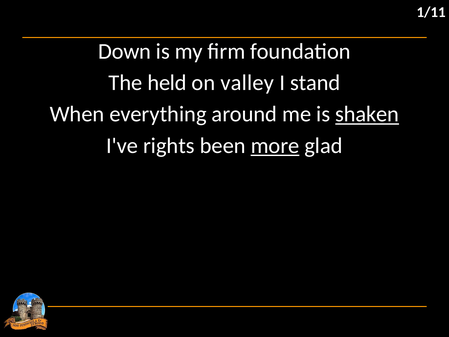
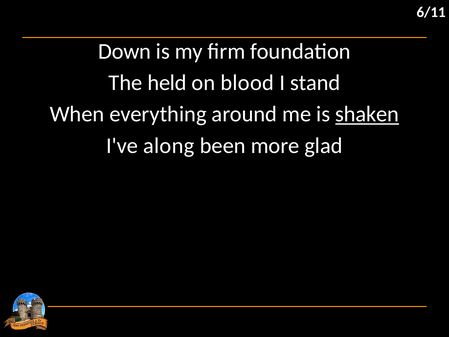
1/11: 1/11 -> 6/11 (431, 12)
valley: valley -> blood (247, 83)
rights: rights -> along (169, 146)
more underline: present -> none (275, 146)
